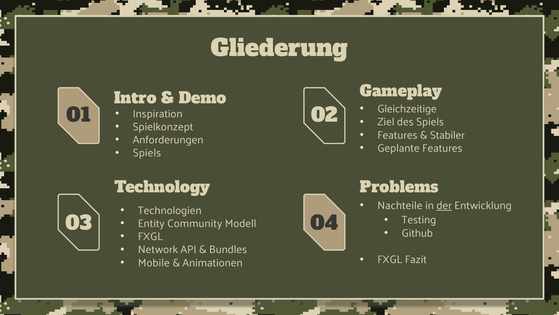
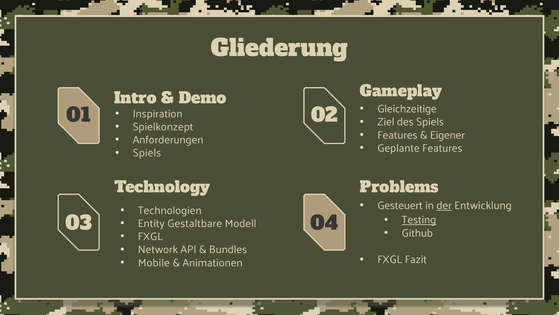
Stabiler: Stabiler -> Eigener (447, 135)
Nachteile: Nachteile -> Gesteuert (400, 205)
Testing underline: none -> present (419, 220)
Community: Community -> Gestaltbare (195, 223)
